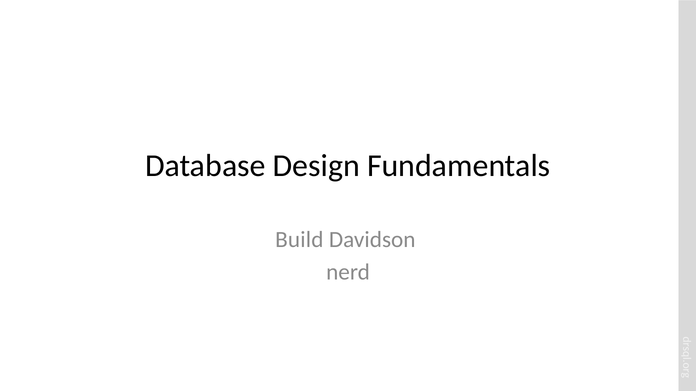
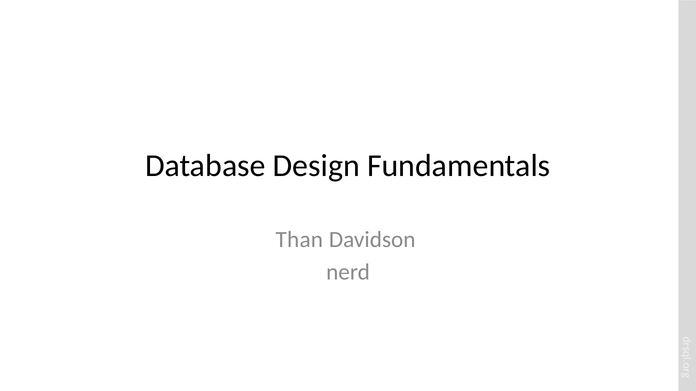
Build: Build -> Than (299, 240)
